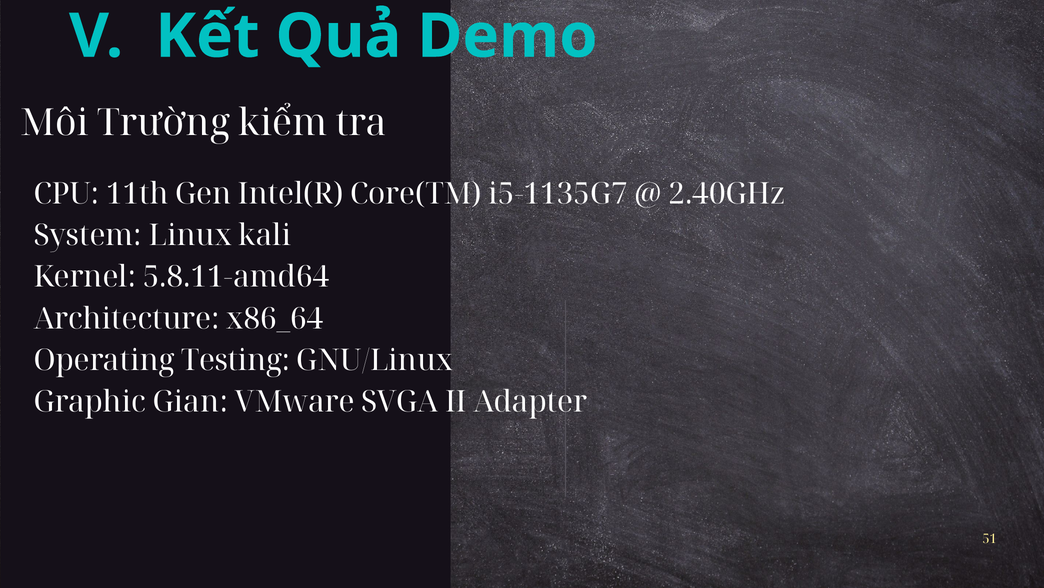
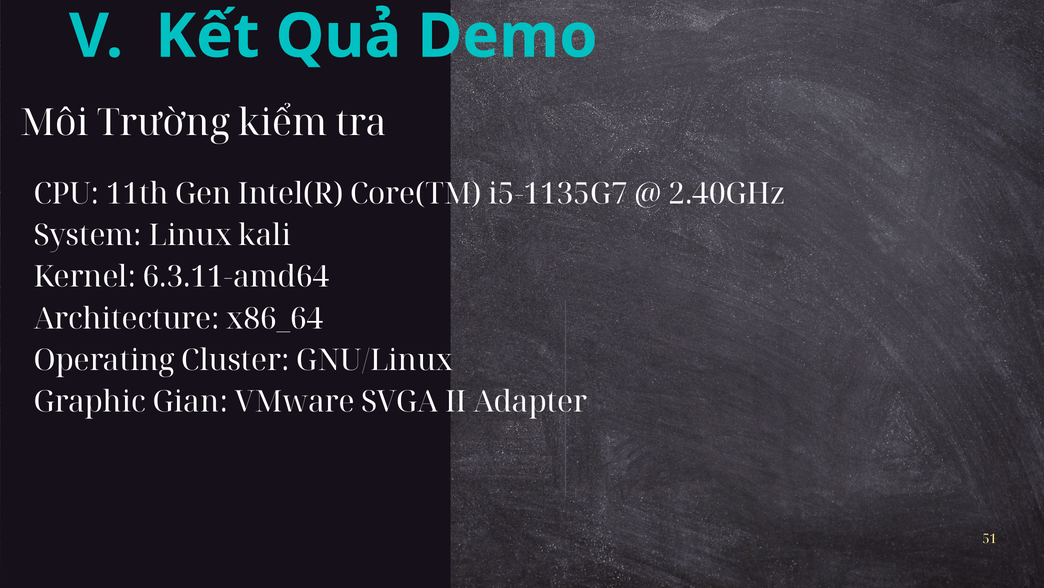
5.8.11-amd64: 5.8.11-amd64 -> 6.3.11-amd64 (236, 277)
Testing: Testing -> Cluster (236, 360)
